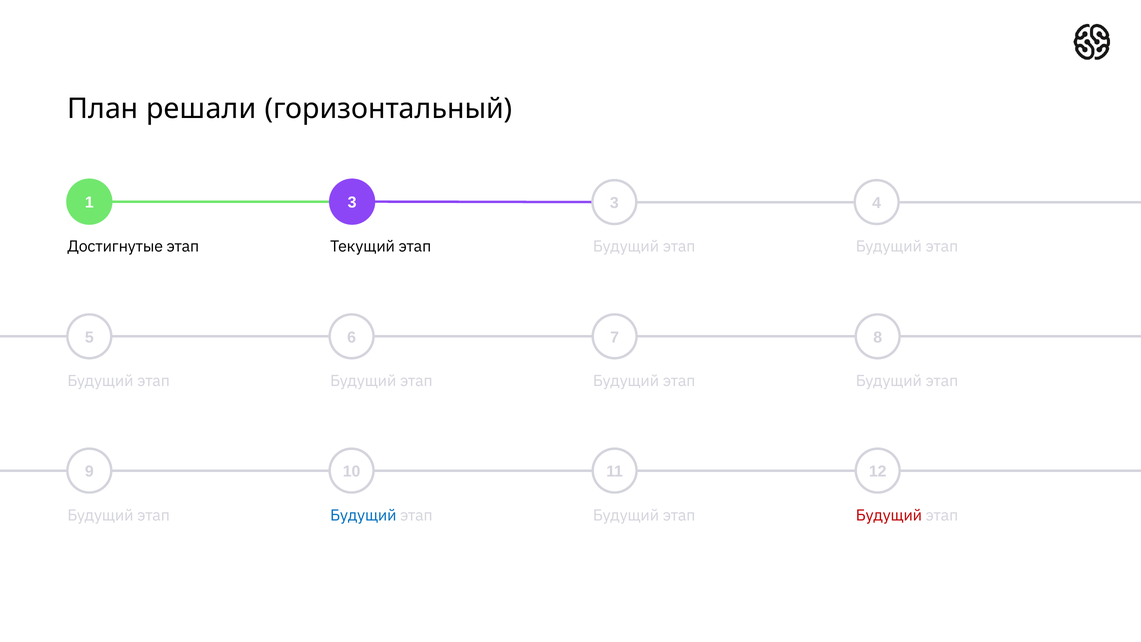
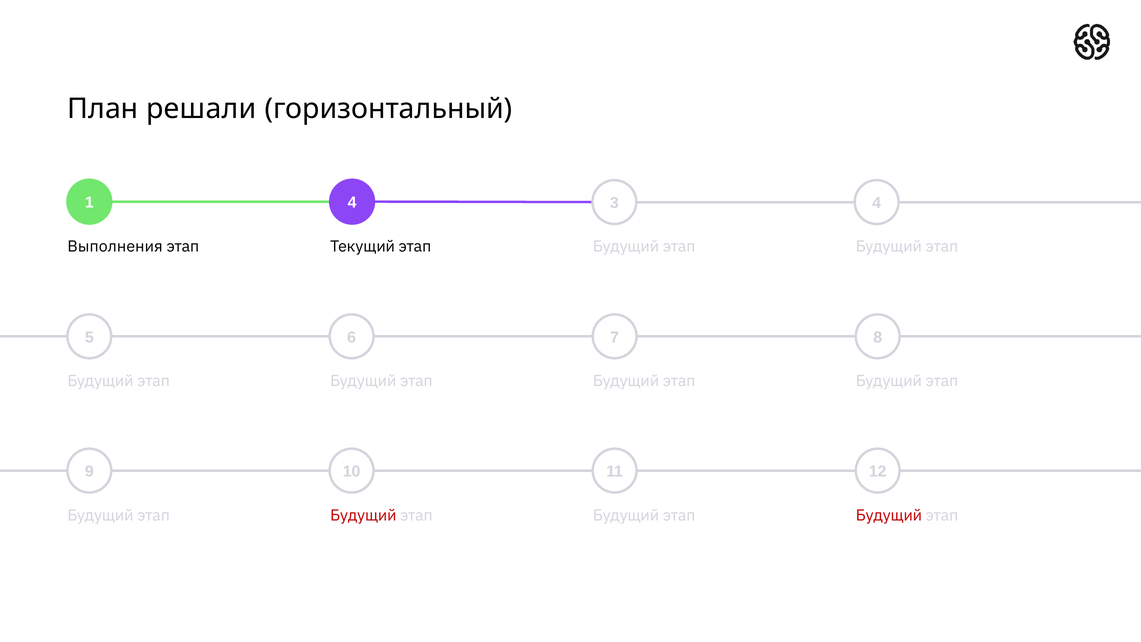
1 3: 3 -> 4 (352, 203)
Достигнутые: Достигнутые -> Выполнения (115, 247)
Будущий colour: blue -> red (363, 515)
